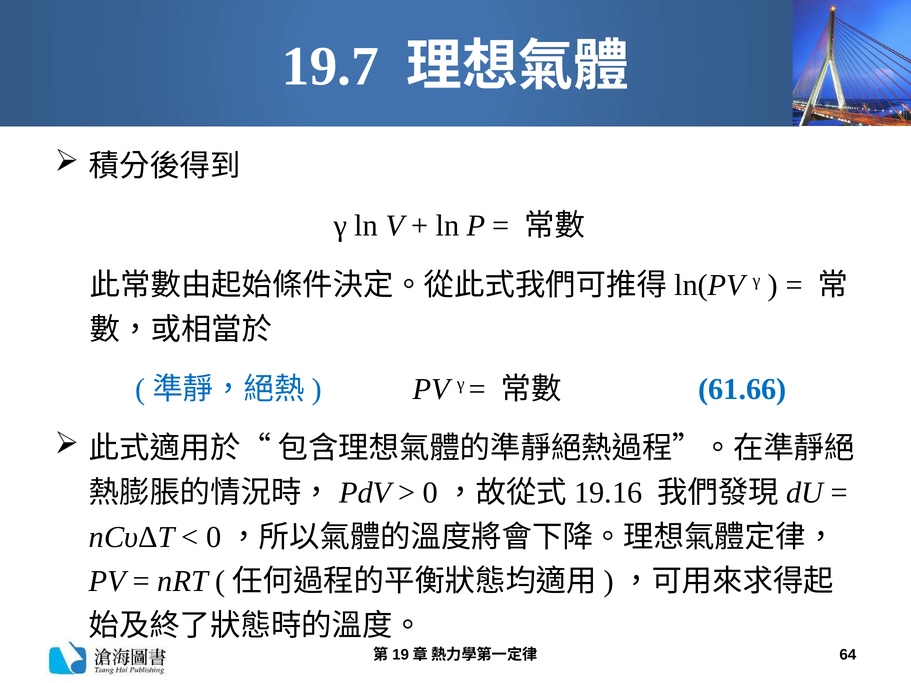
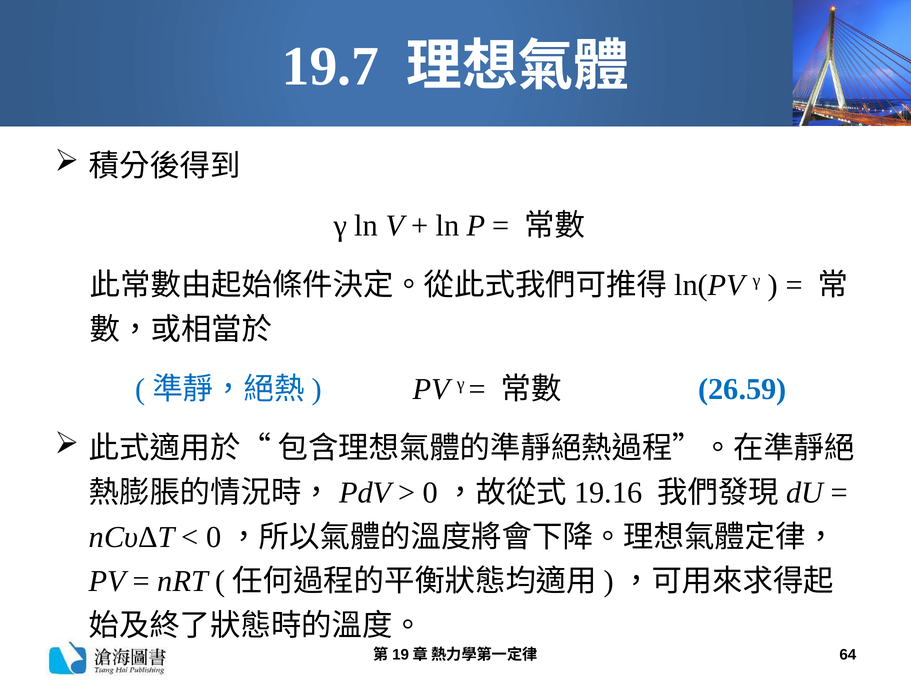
61.66: 61.66 -> 26.59 (742, 389)
